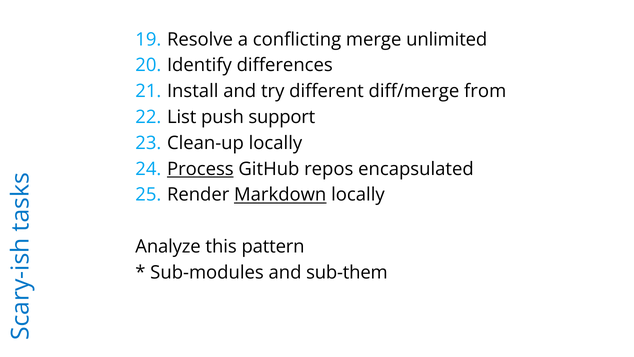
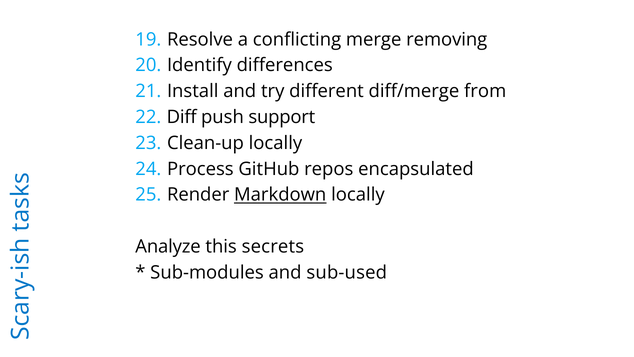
unlimited: unlimited -> removing (447, 39)
List: List -> Diff (182, 117)
Process underline: present -> none (200, 169)
pattern: pattern -> secrets (273, 246)
sub-them: sub-them -> sub-used (347, 272)
